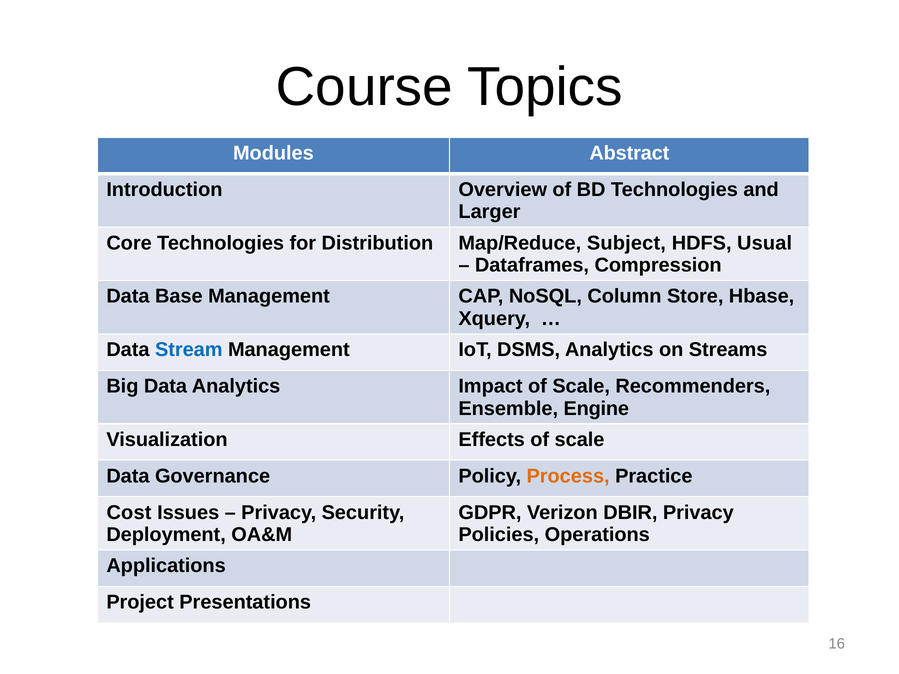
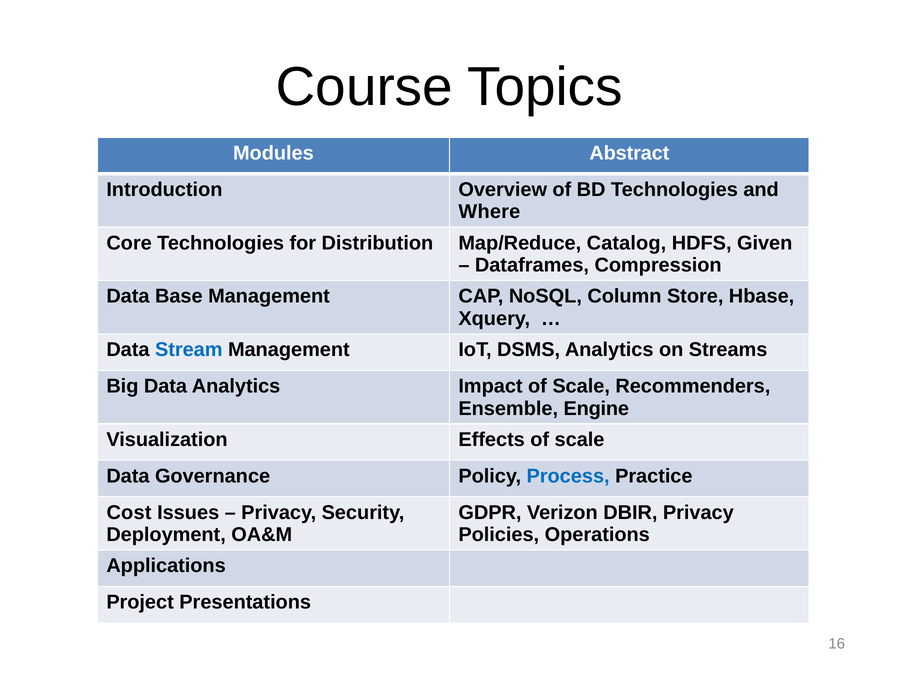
Larger: Larger -> Where (489, 212)
Subject: Subject -> Catalog (626, 243)
Usual: Usual -> Given (765, 243)
Process colour: orange -> blue (568, 476)
